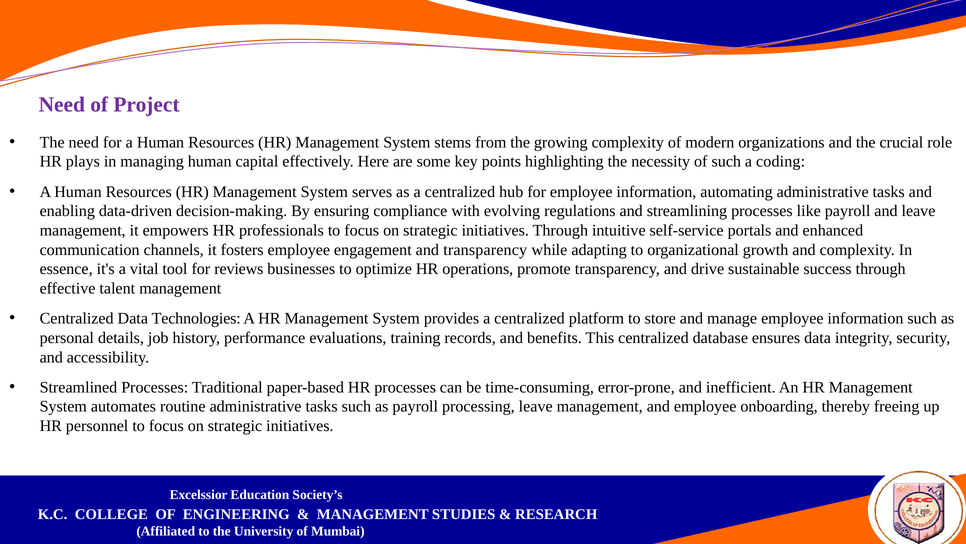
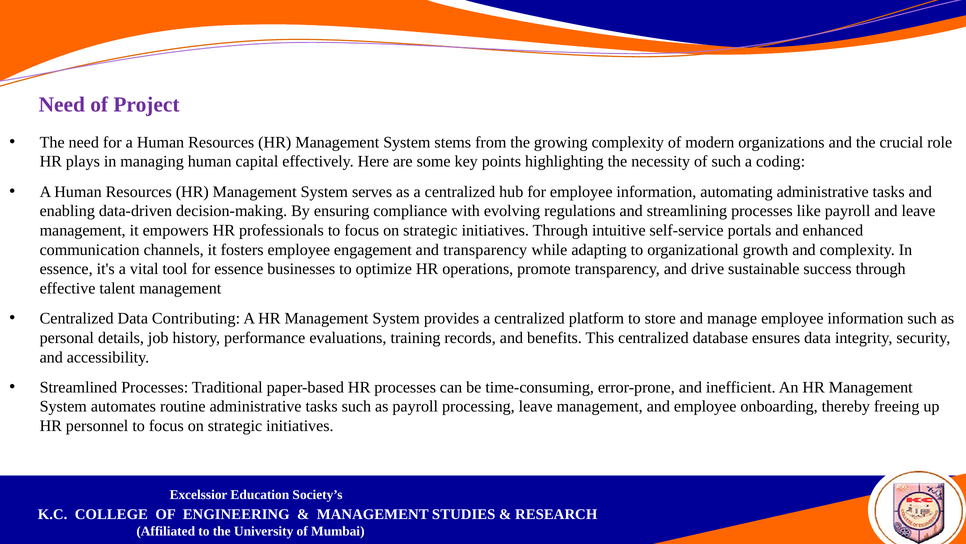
for reviews: reviews -> essence (239, 269)
Technologies: Technologies -> Contributing (196, 318)
